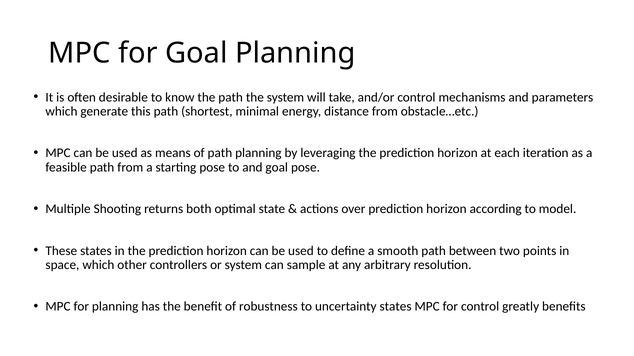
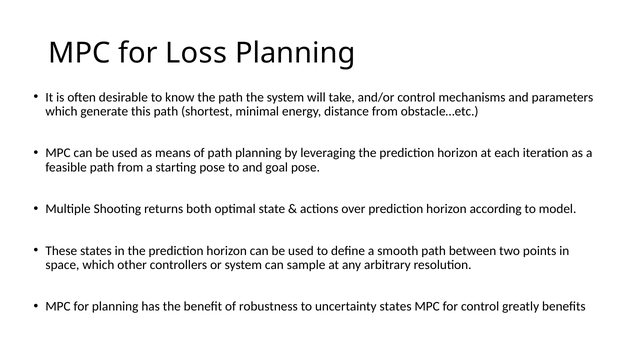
for Goal: Goal -> Loss (196, 53)
